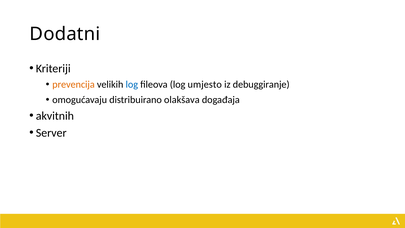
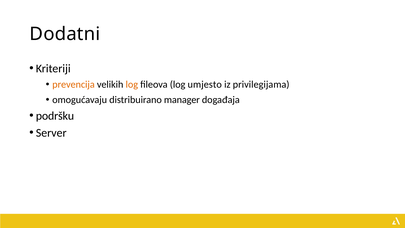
log colour: blue -> orange (132, 85)
debuggiranje: debuggiranje -> privilegijama (261, 85)
olakšava: olakšava -> manager (182, 100)
akvitnih: akvitnih -> podršku (55, 116)
